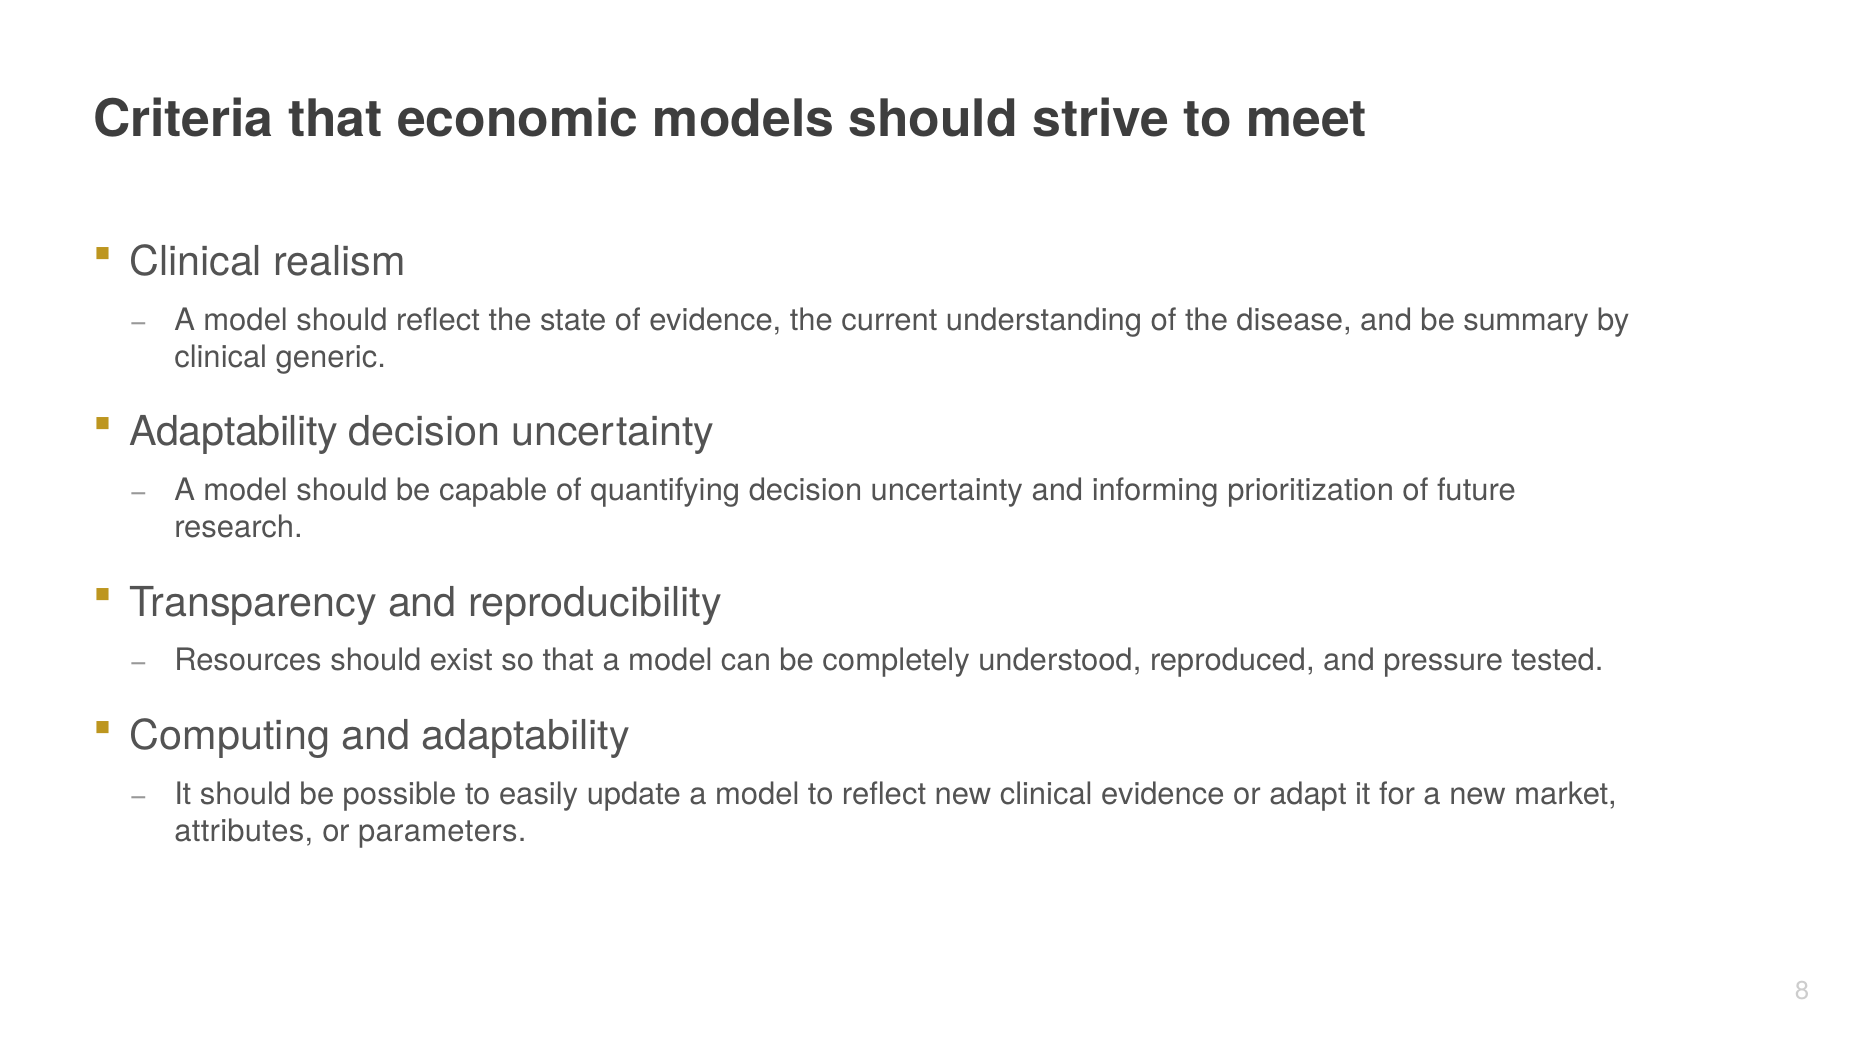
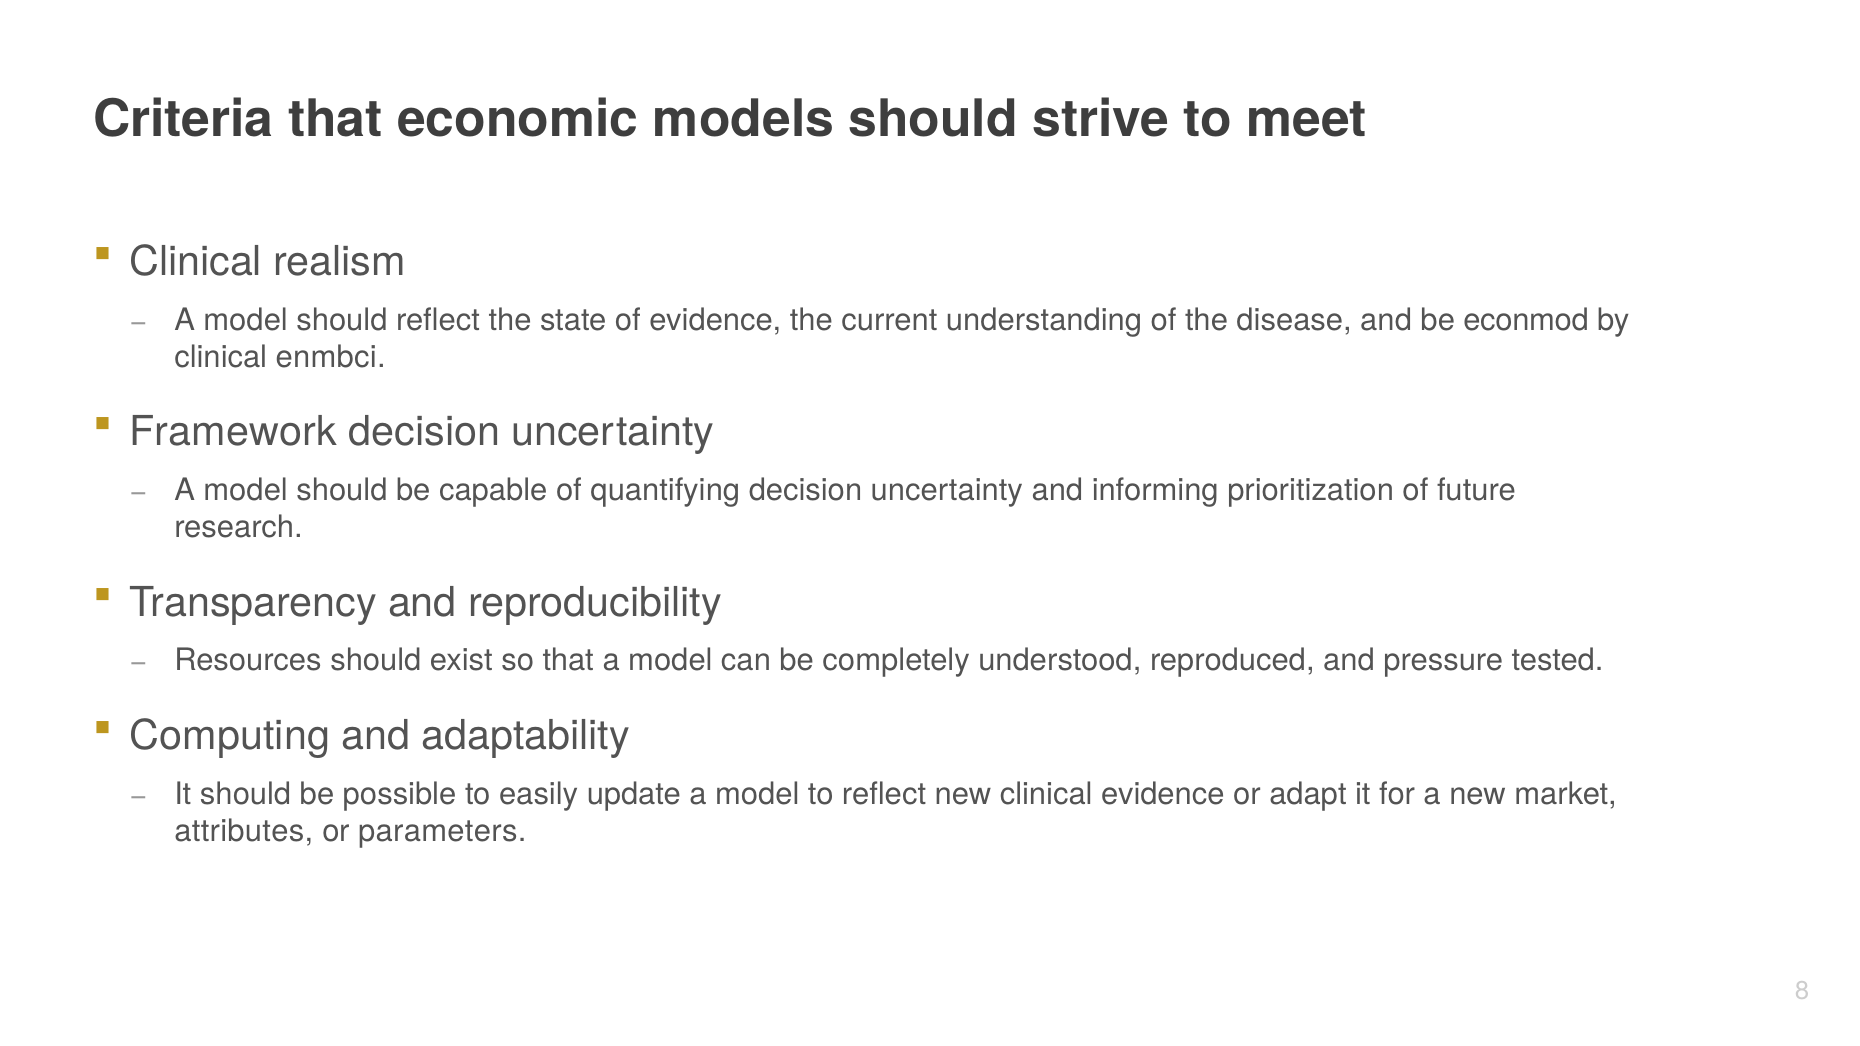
summary: summary -> econmod (1526, 320)
generic: generic -> enmbci (331, 357)
Adaptability: Adaptability -> Framework (233, 432)
